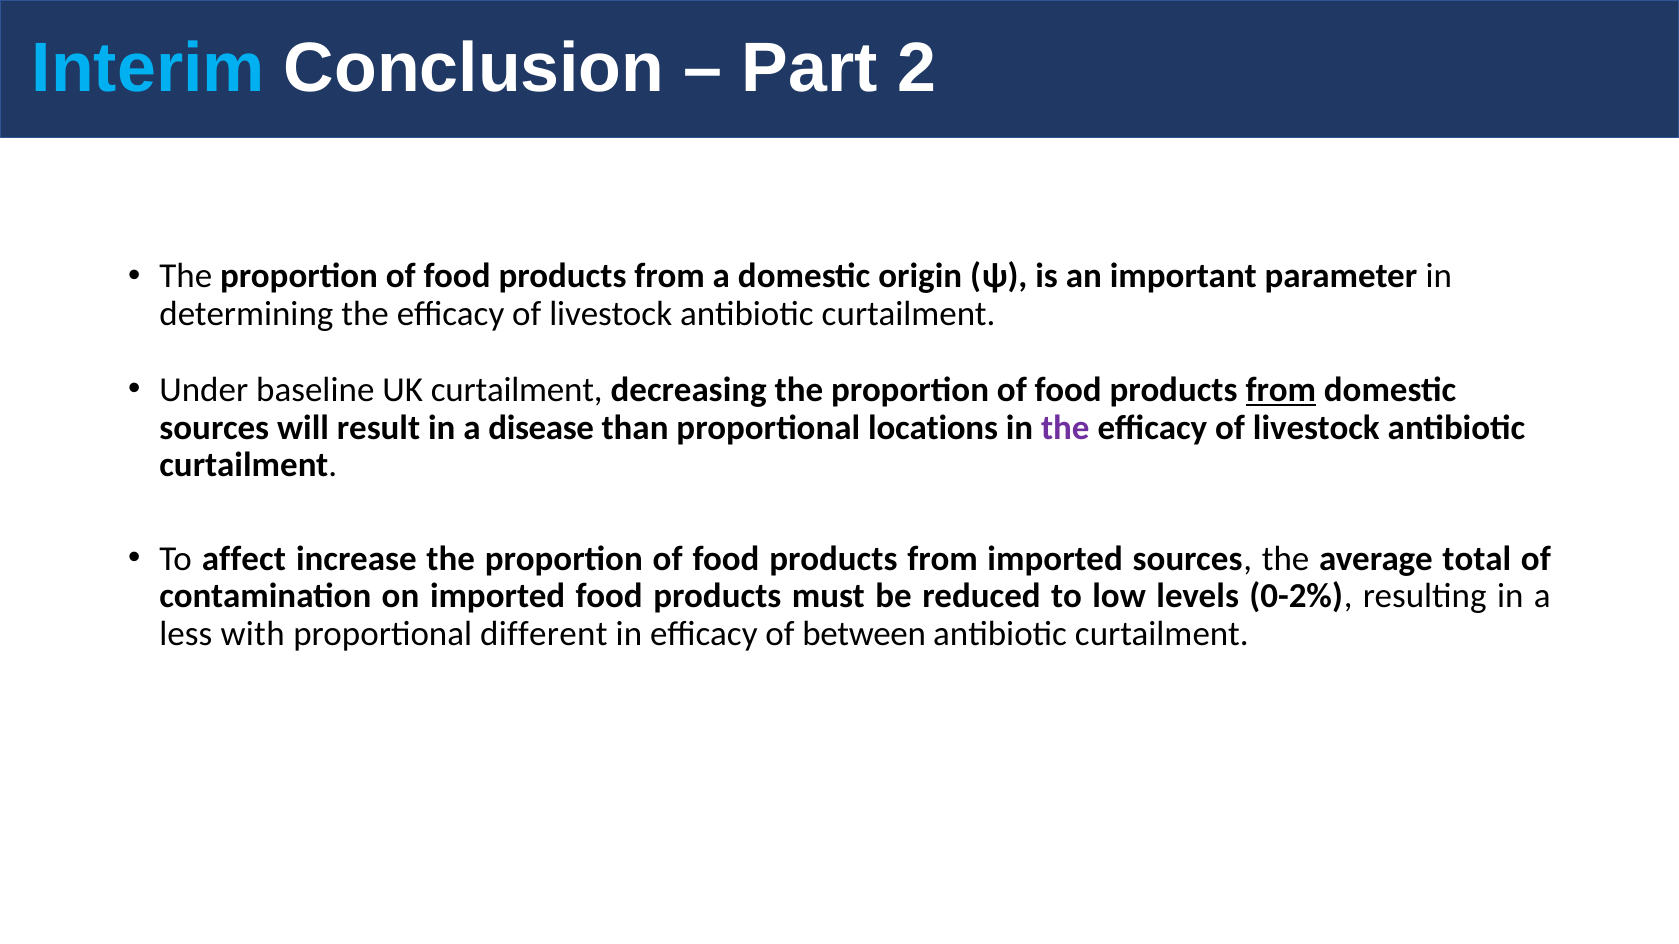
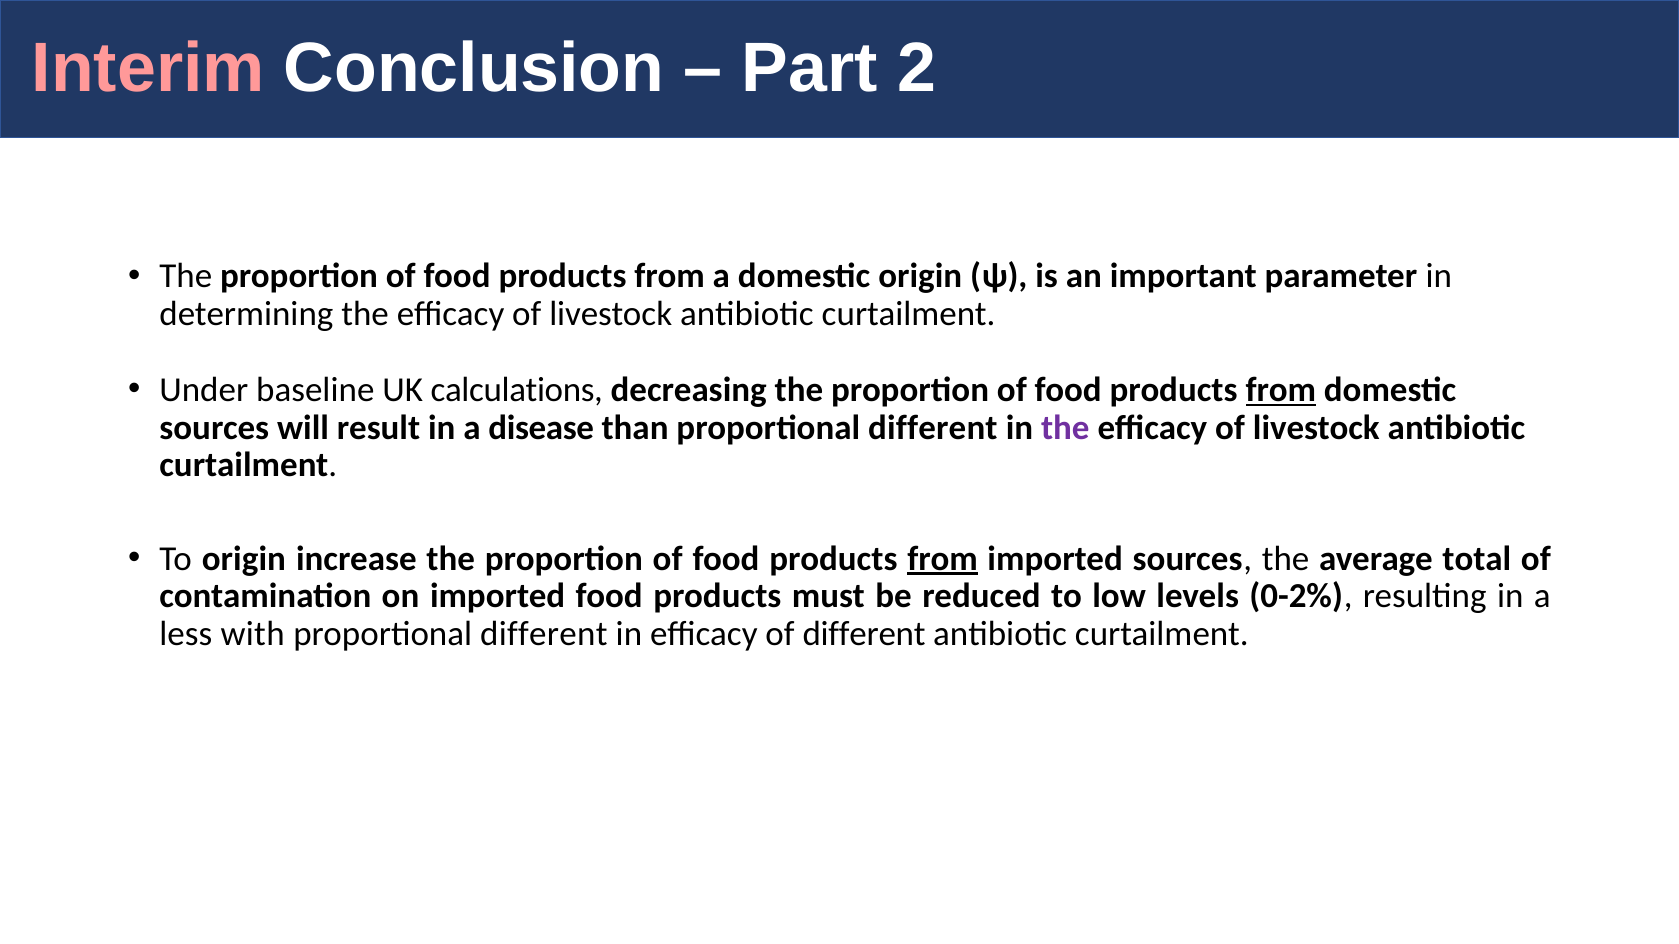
Interim colour: light blue -> pink (148, 68)
UK curtailment: curtailment -> calculations (517, 390)
than proportional locations: locations -> different (933, 428)
To affect: affect -> origin (244, 559)
from underline: none -> present (943, 559)
of between: between -> different (864, 634)
